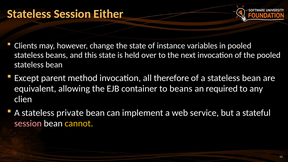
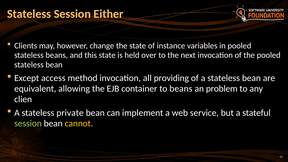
parent: parent -> access (53, 78)
therefore: therefore -> providing (171, 78)
required: required -> problem (222, 89)
session colour: pink -> light green (28, 123)
